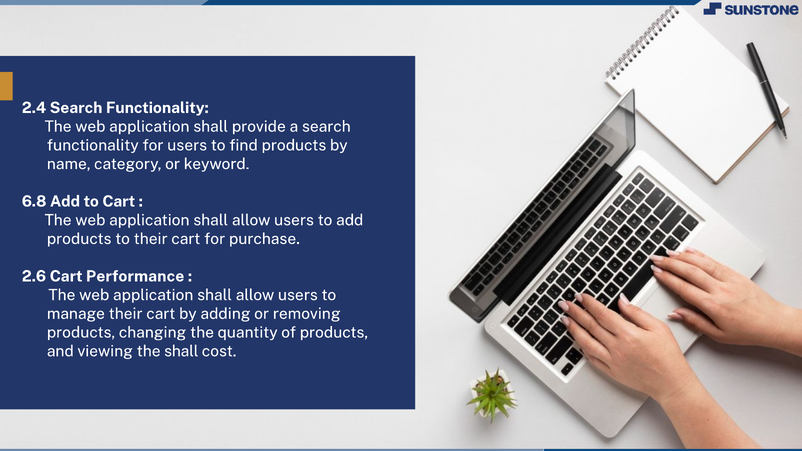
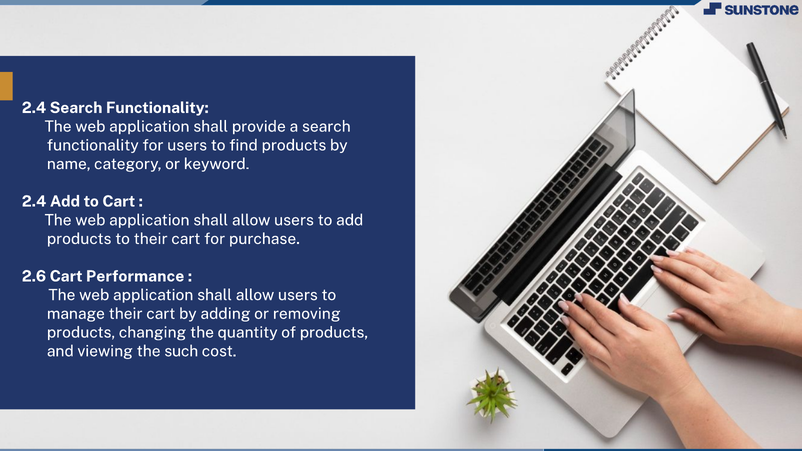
6.8: 6.8 -> 2.4 (34, 201)
the shall: shall -> such (181, 351)
